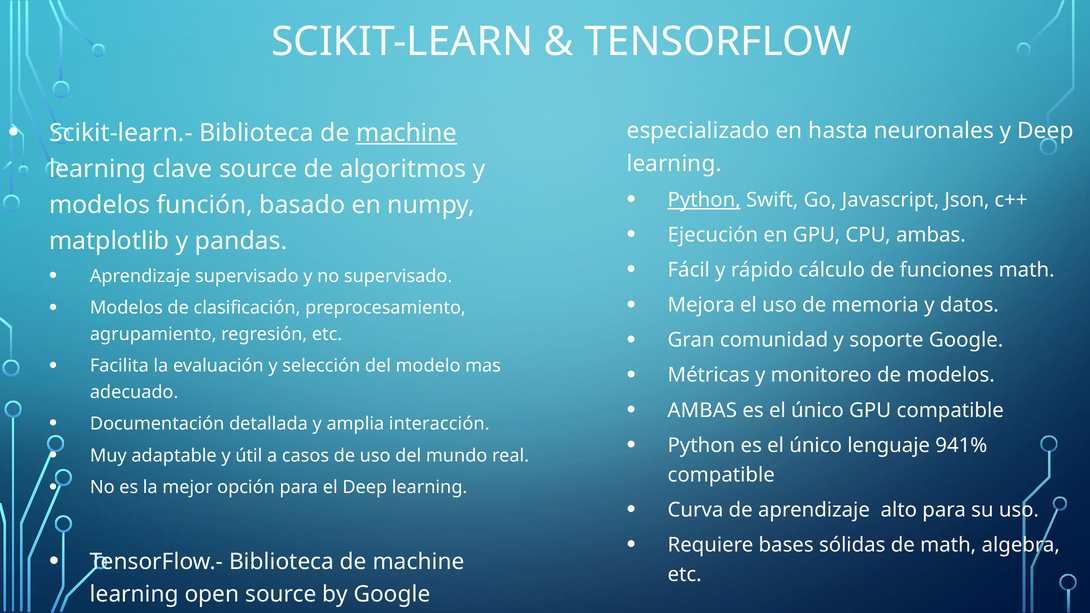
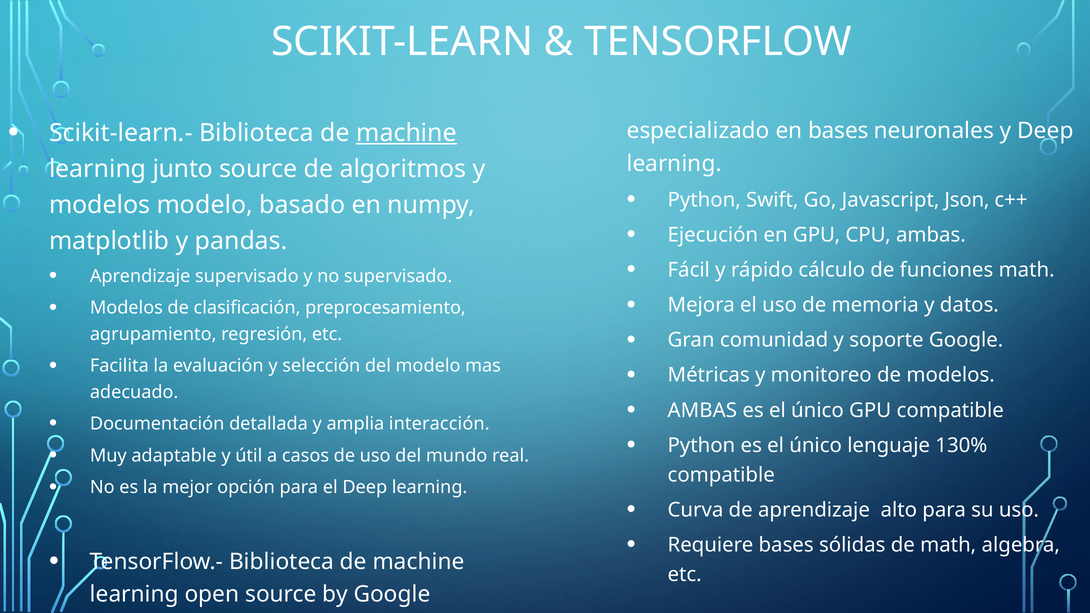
en hasta: hasta -> bases (838, 131)
clave: clave -> junto (183, 169)
Python underline: present -> none (704, 200)
modelos función: función -> modelo (205, 205)
941%: 941% -> 130% (961, 445)
